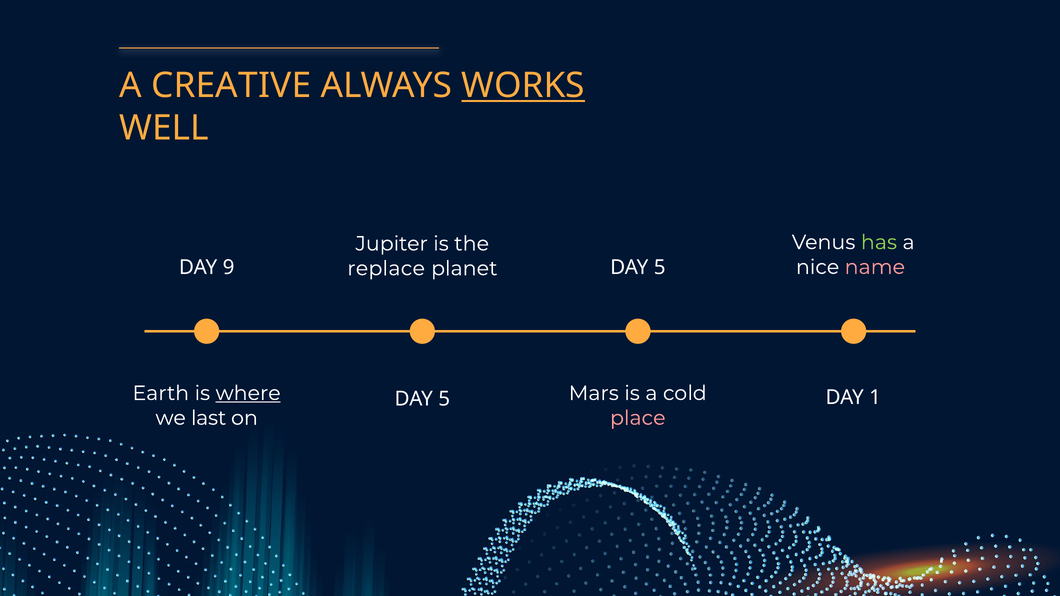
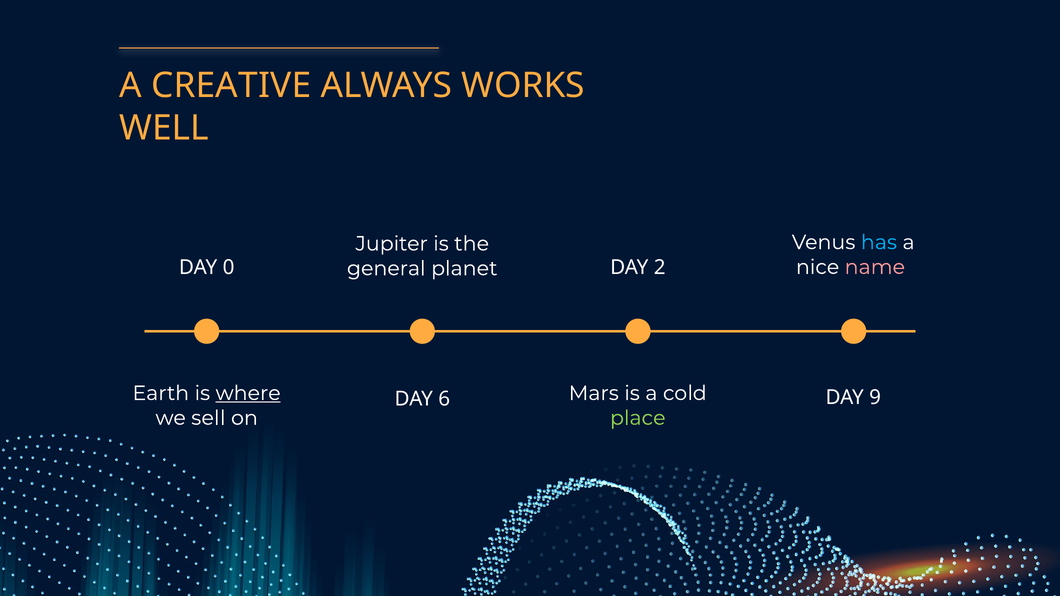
WORKS underline: present -> none (523, 86)
has colour: light green -> light blue (879, 242)
9: 9 -> 0 (229, 268)
5: 5 -> 2 (660, 268)
replace: replace -> general (386, 269)
1: 1 -> 9 (875, 398)
5: 5 -> 6 (444, 399)
last: last -> sell (208, 418)
place colour: pink -> light green (638, 418)
